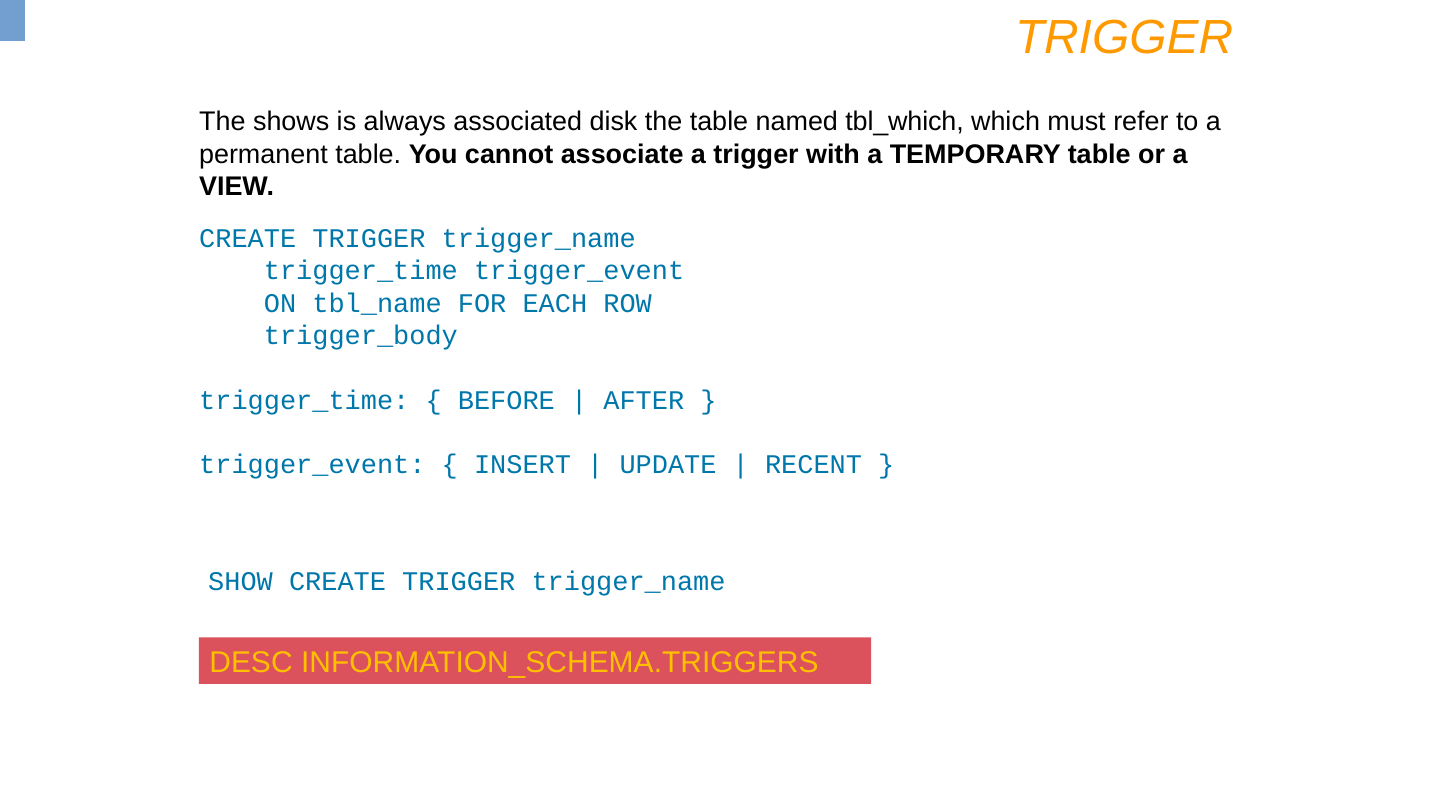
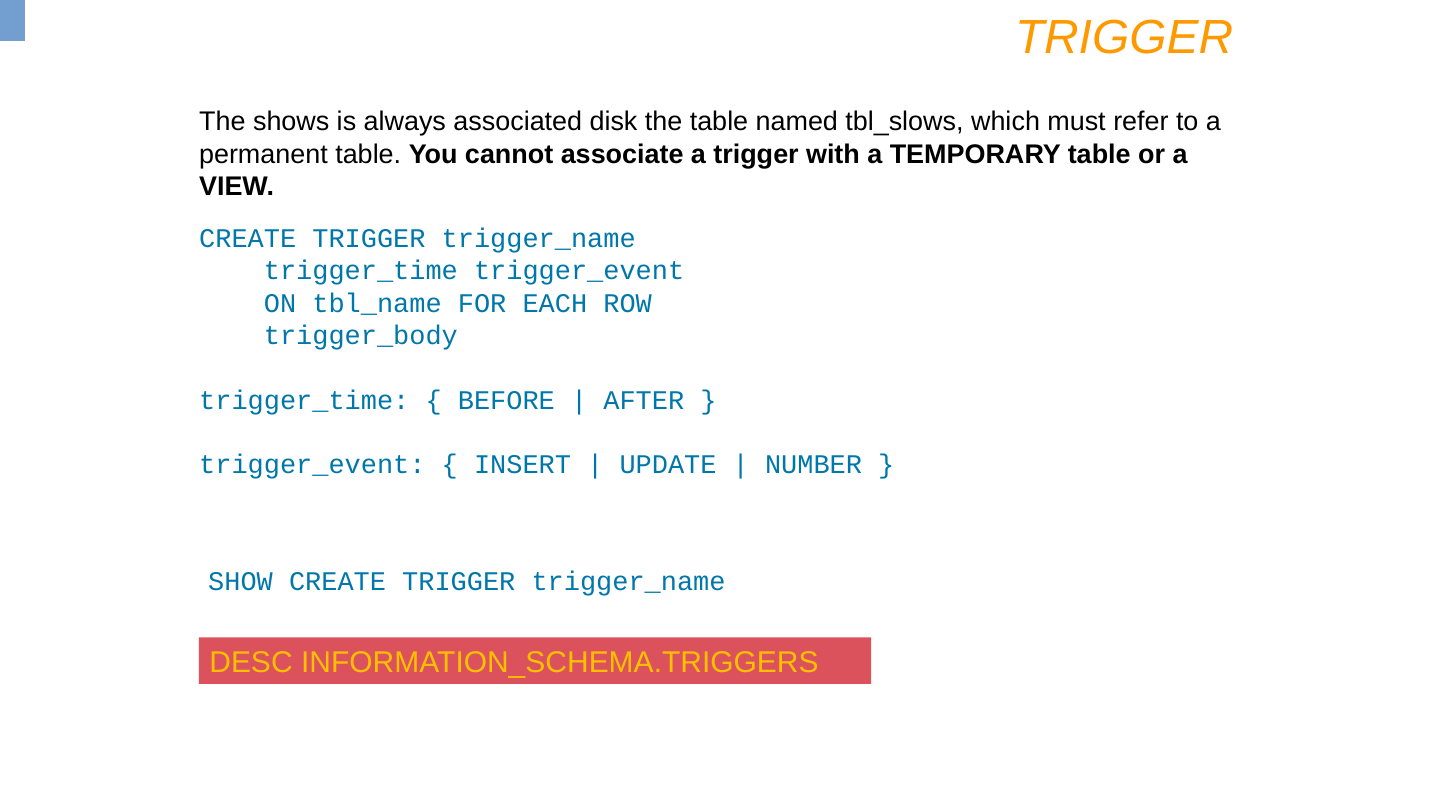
tbl_which: tbl_which -> tbl_slows (904, 122)
RECENT: RECENT -> NUMBER (814, 465)
